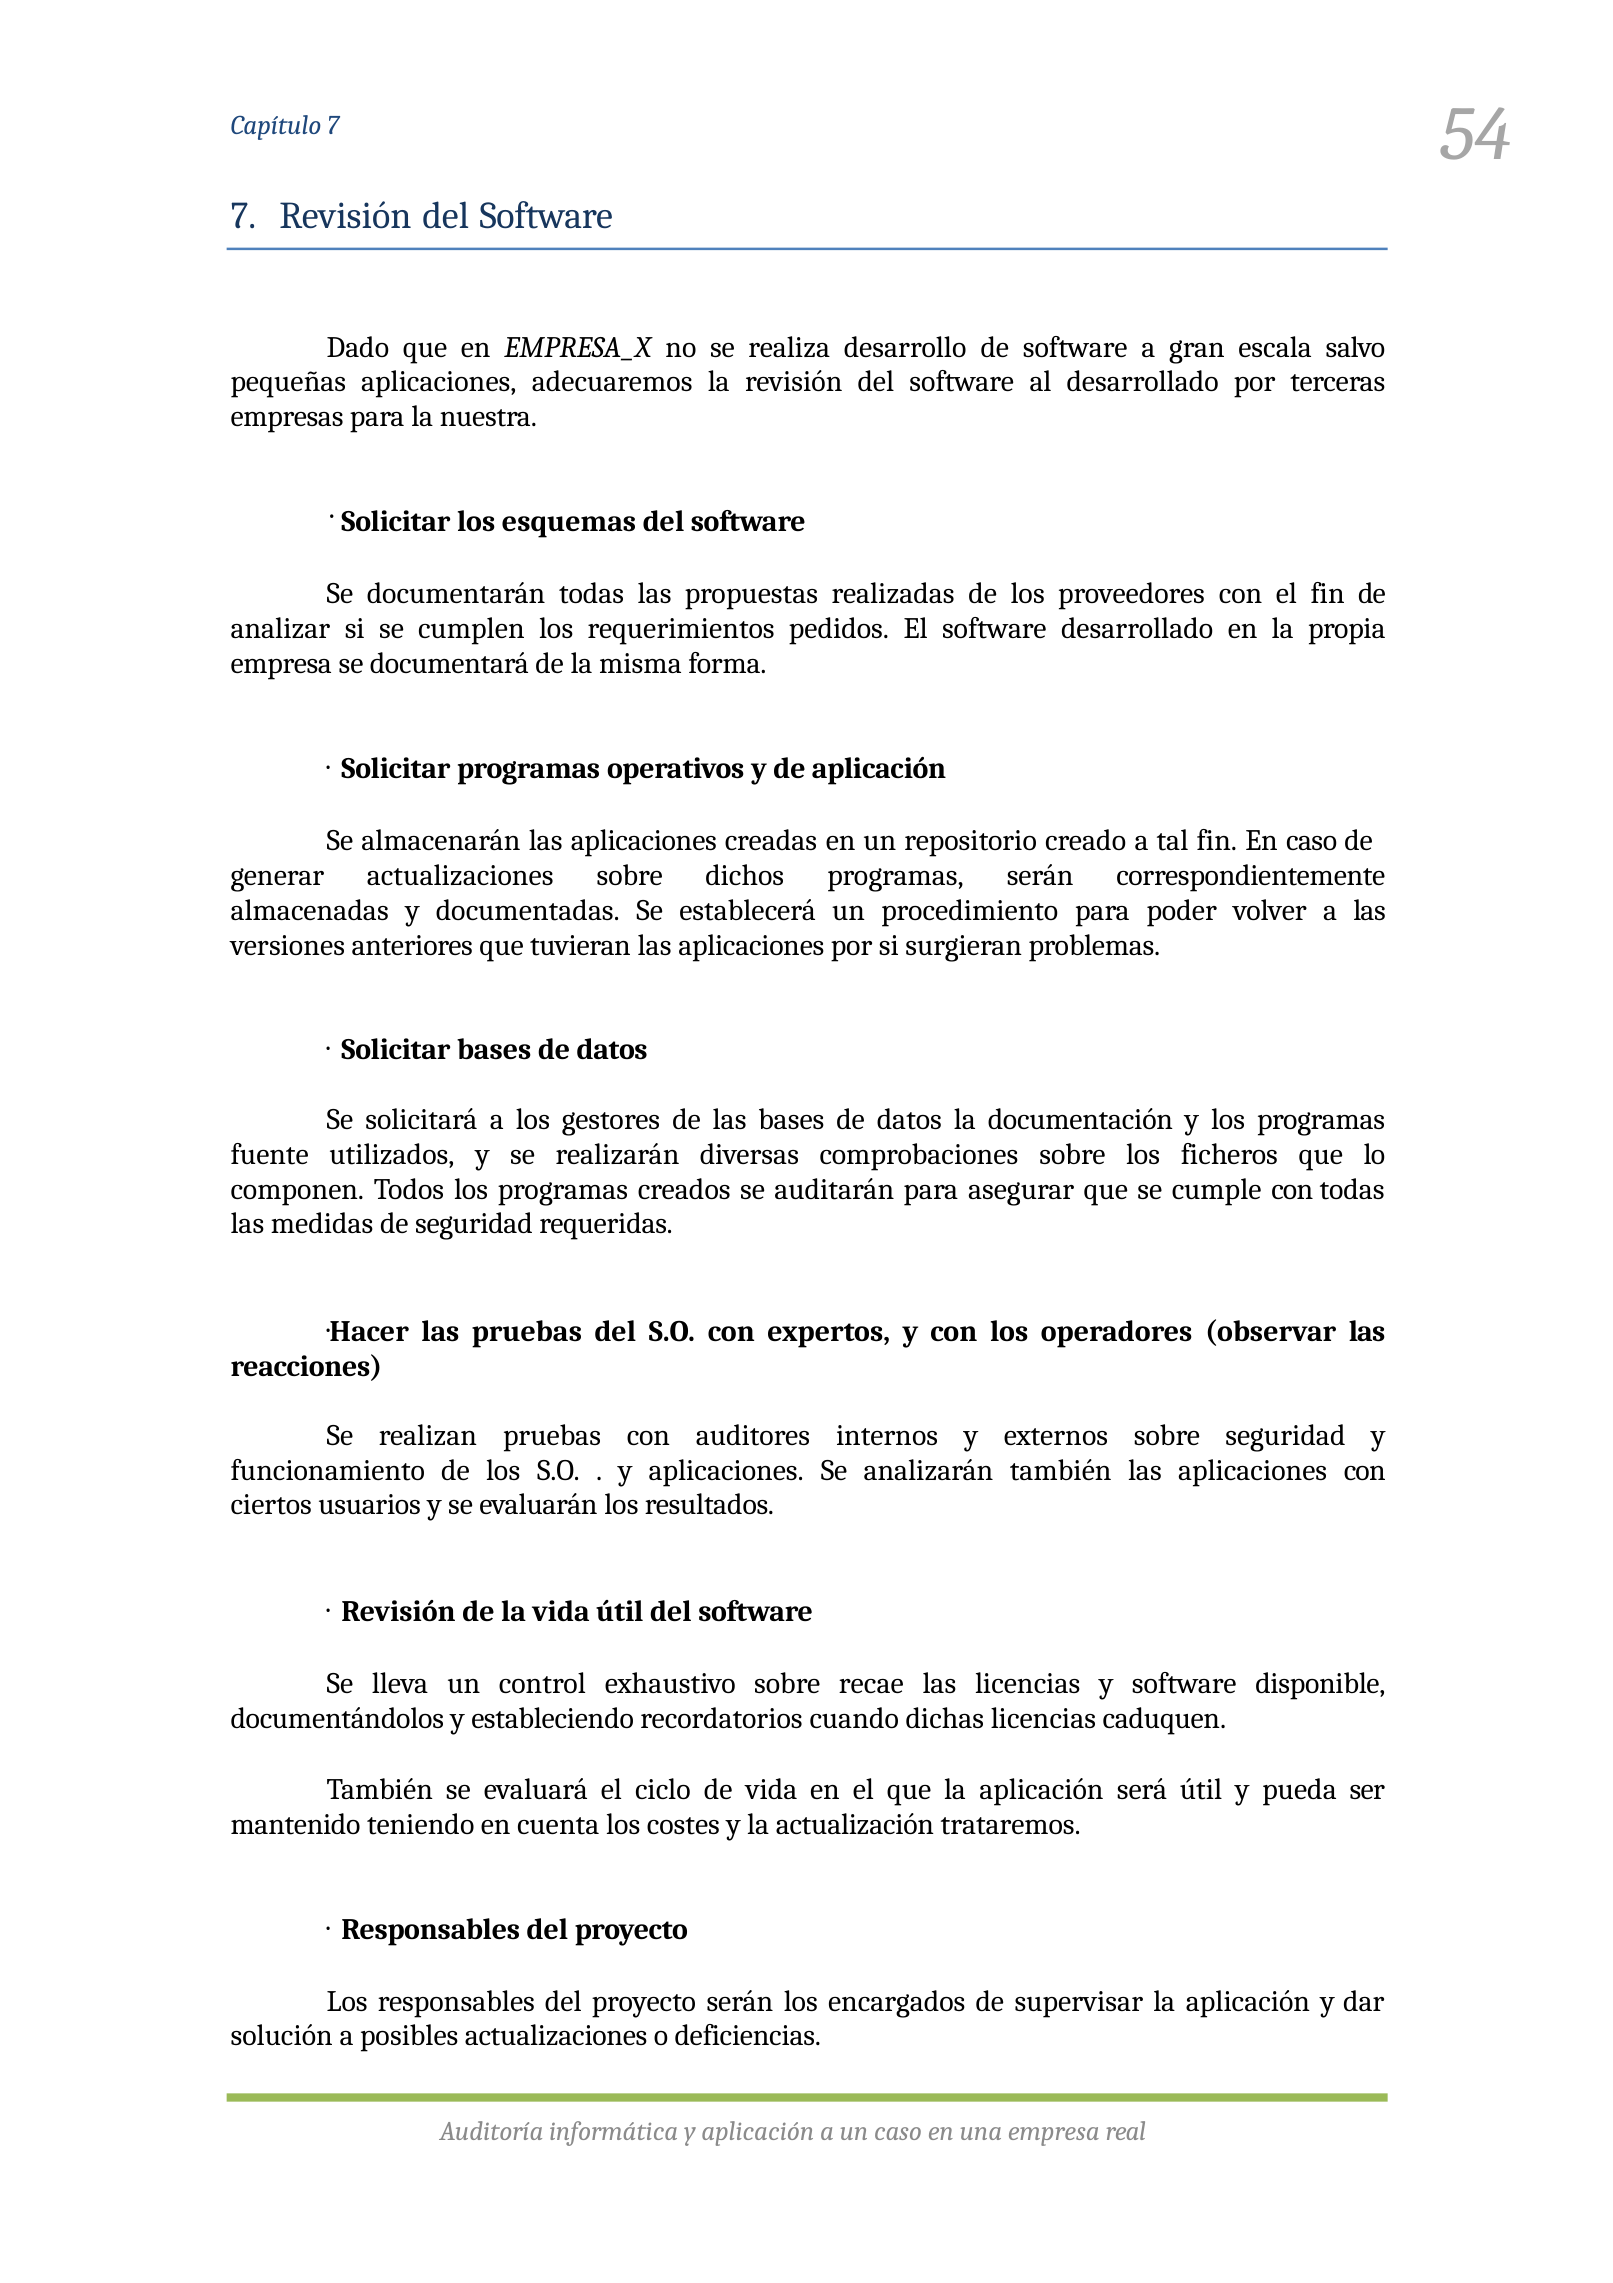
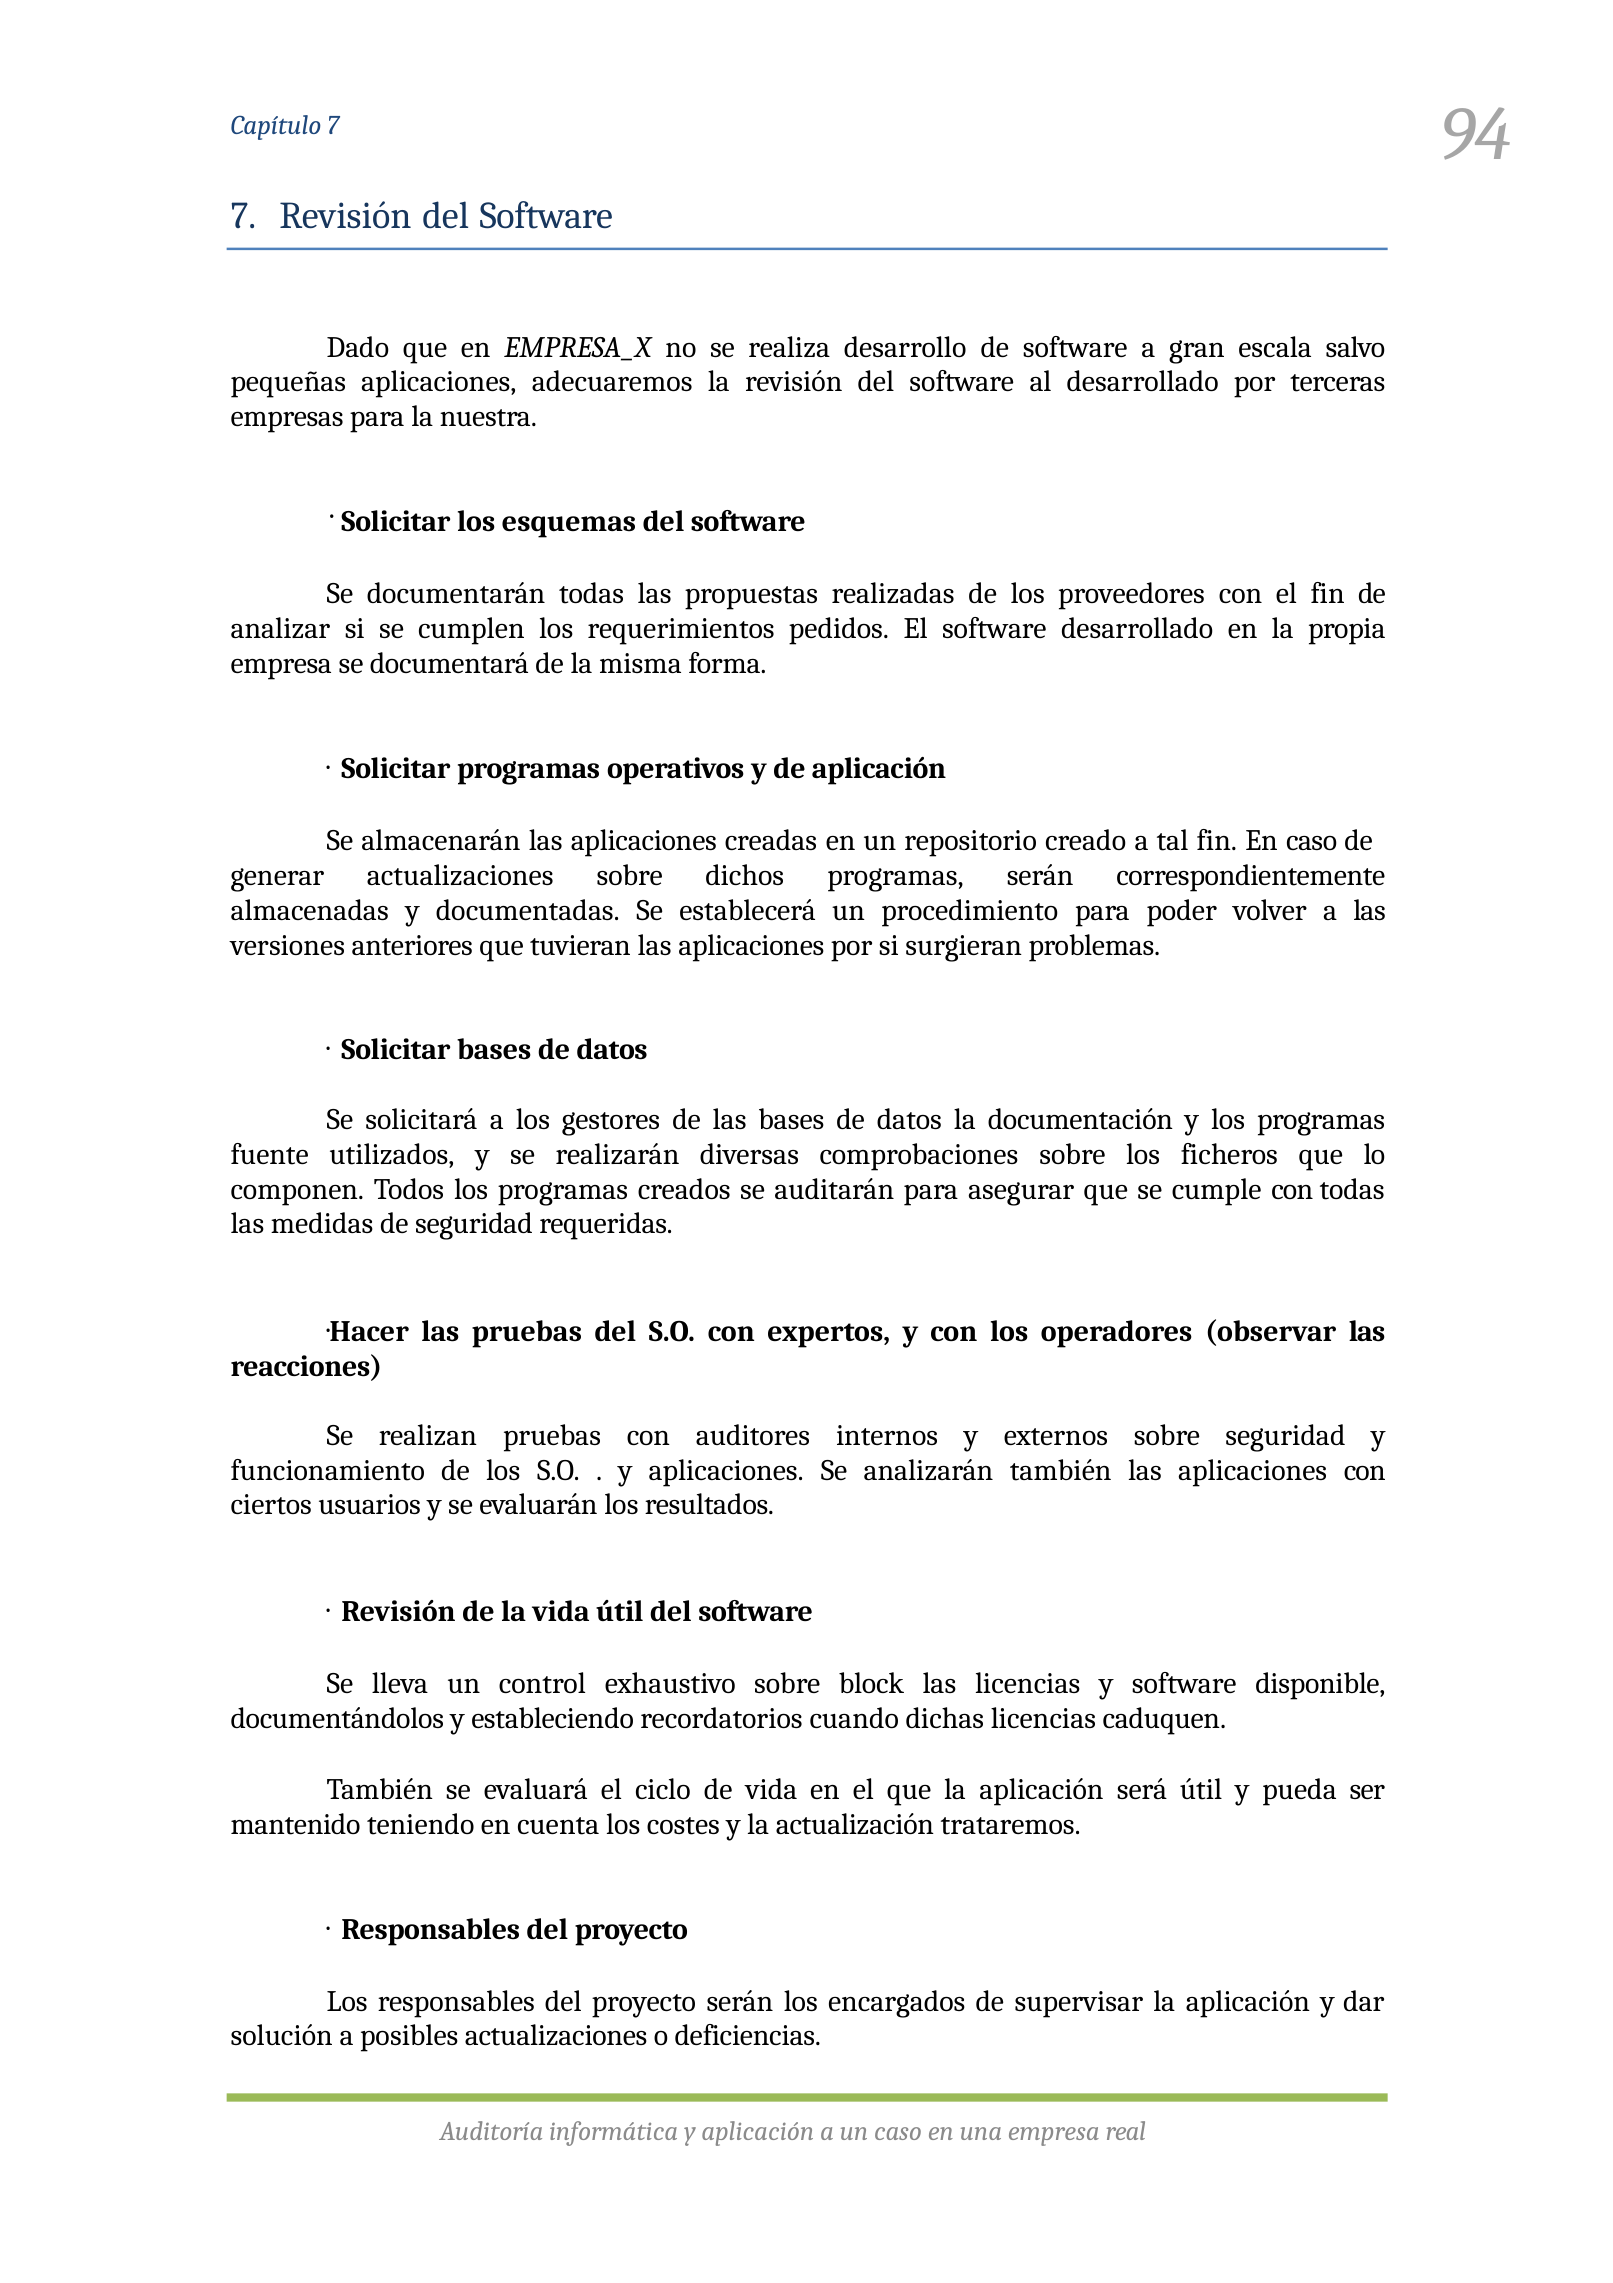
54: 54 -> 94 (1476, 135)
recae: recae -> block (871, 1683)
